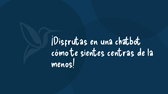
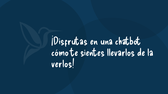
centras: centras -> llevarlos (121, 53)
menos: menos -> verlos (63, 64)
